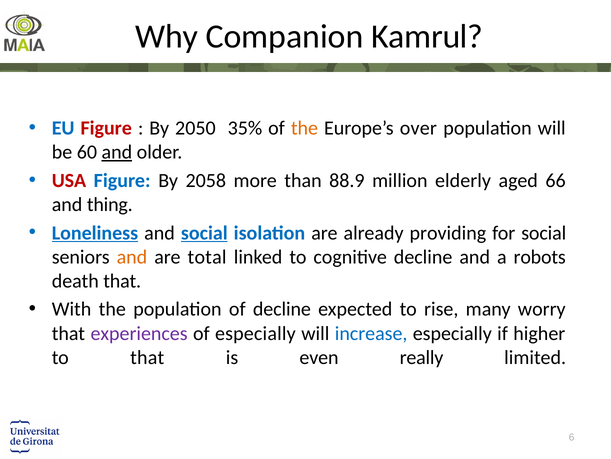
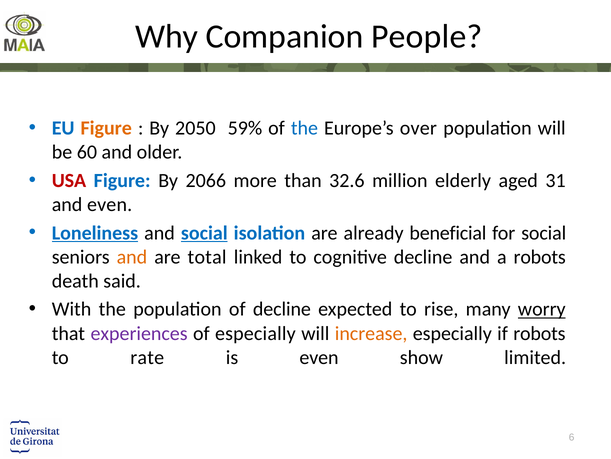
Kamrul: Kamrul -> People (427, 37)
Figure colour: red -> orange (106, 128)
35%: 35% -> 59% (245, 128)
the colour: orange -> blue (304, 128)
and underline: present -> none (117, 152)
2058: 2058 -> 2066 (206, 180)
88.9: 88.9 -> 32.6 (347, 180)
66: 66 -> 31 (556, 180)
and thing: thing -> even (110, 204)
providing: providing -> beneficial (448, 232)
death that: that -> said (122, 281)
worry underline: none -> present (542, 309)
increase colour: blue -> orange (371, 333)
if higher: higher -> robots (539, 333)
to that: that -> rate (147, 357)
really: really -> show (421, 357)
